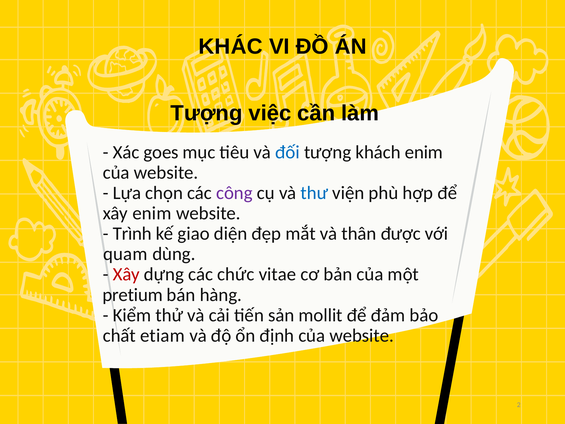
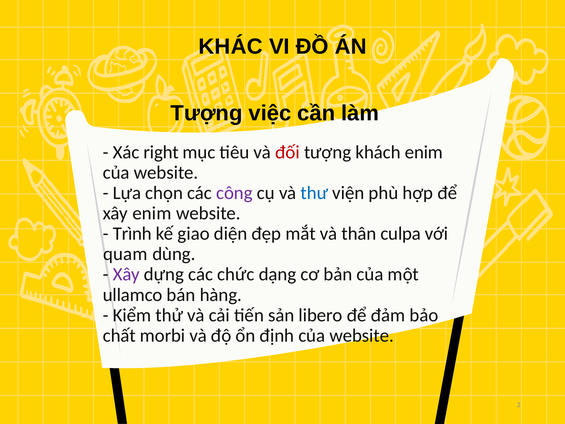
goes: goes -> right (161, 152)
đối colour: blue -> red (287, 152)
được: được -> culpa (401, 234)
Xây colour: red -> purple (126, 274)
vitae: vitae -> dạng (278, 274)
pretium: pretium -> ullamco (133, 295)
mollit: mollit -> libero (321, 315)
etiam: etiam -> morbi (163, 335)
